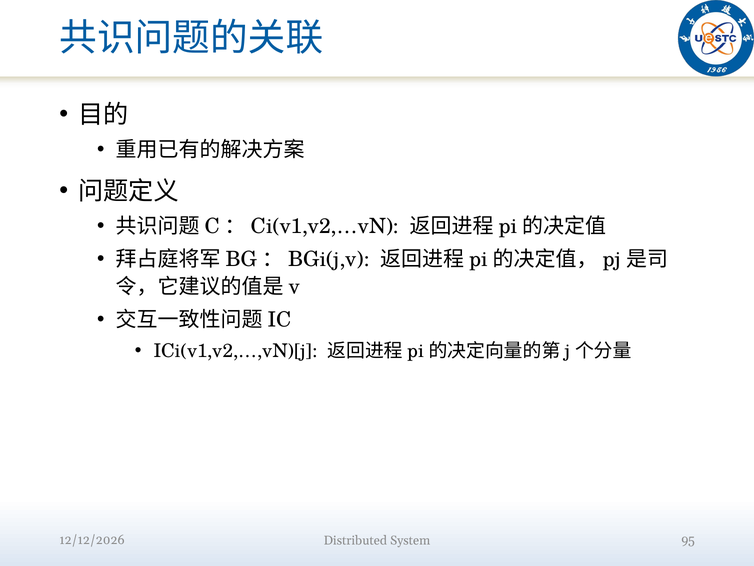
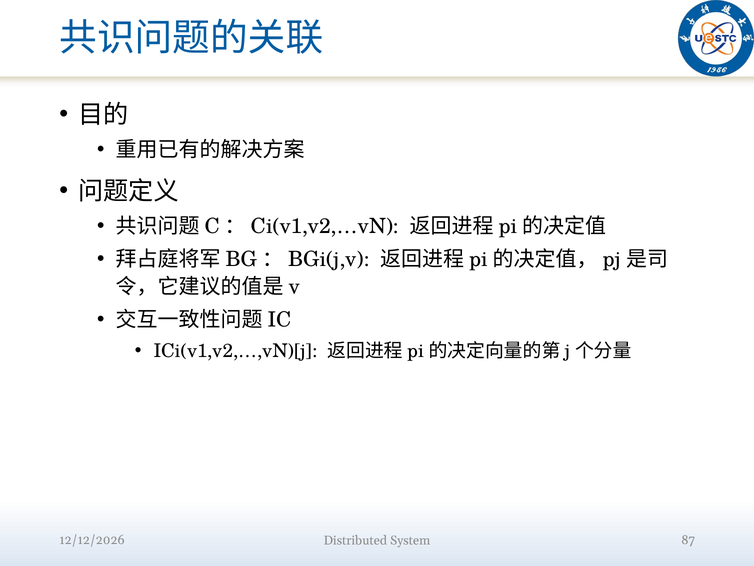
95: 95 -> 87 (688, 540)
